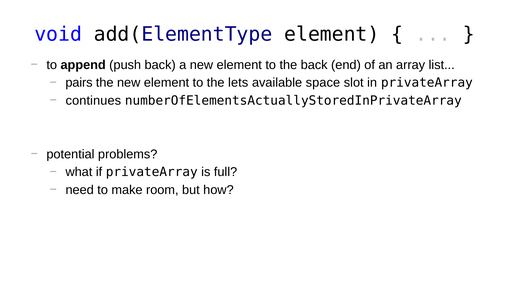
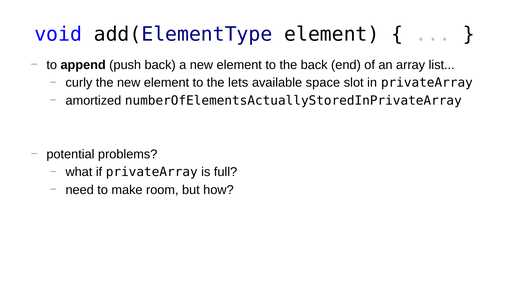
pairs: pairs -> curly (79, 83)
continues: continues -> amortized (93, 100)
